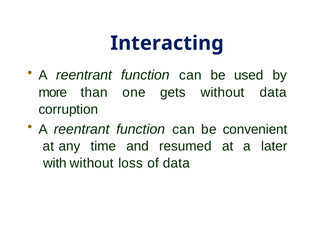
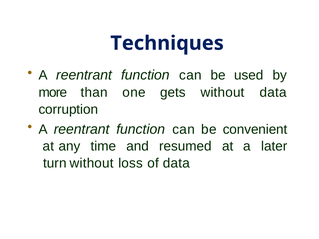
Interacting: Interacting -> Techniques (167, 43)
with: with -> turn (55, 163)
